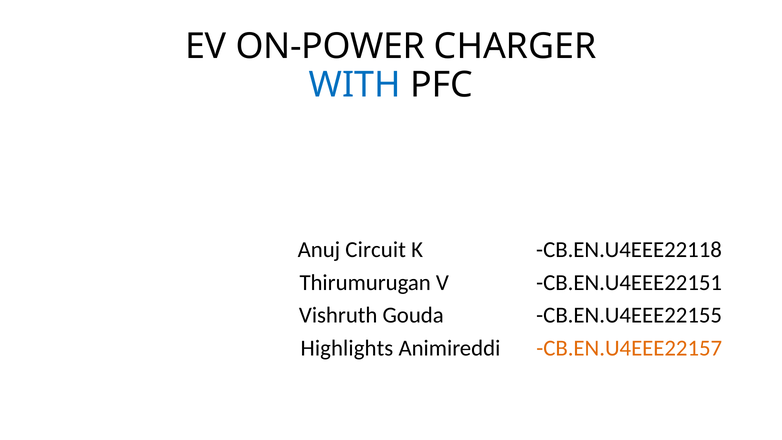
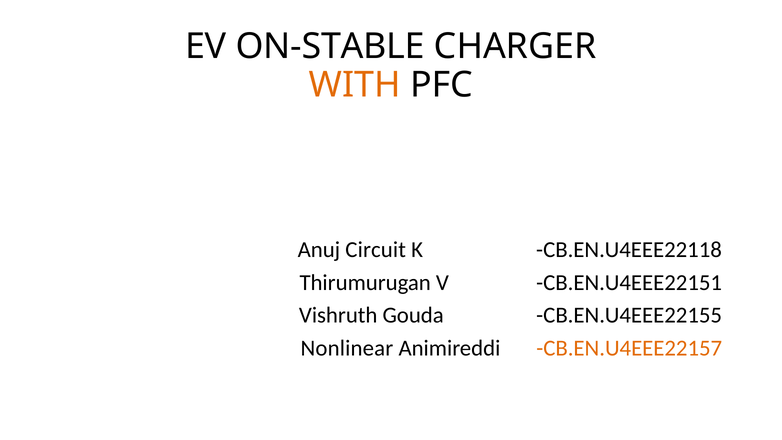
ON-POWER: ON-POWER -> ON-STABLE (330, 46)
WITH colour: blue -> orange (355, 85)
Highlights: Highlights -> Nonlinear (347, 348)
